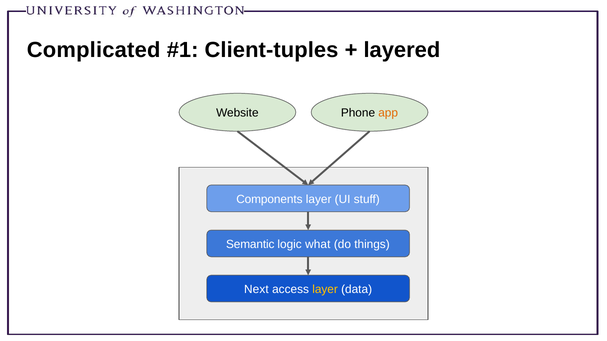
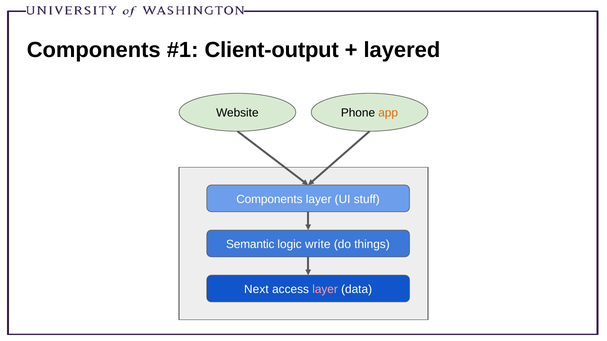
Complicated: Complicated -> Components (94, 50)
Client-tuples: Client-tuples -> Client-output (272, 50)
what: what -> write (318, 245)
layer colour: yellow -> pink (325, 290)
